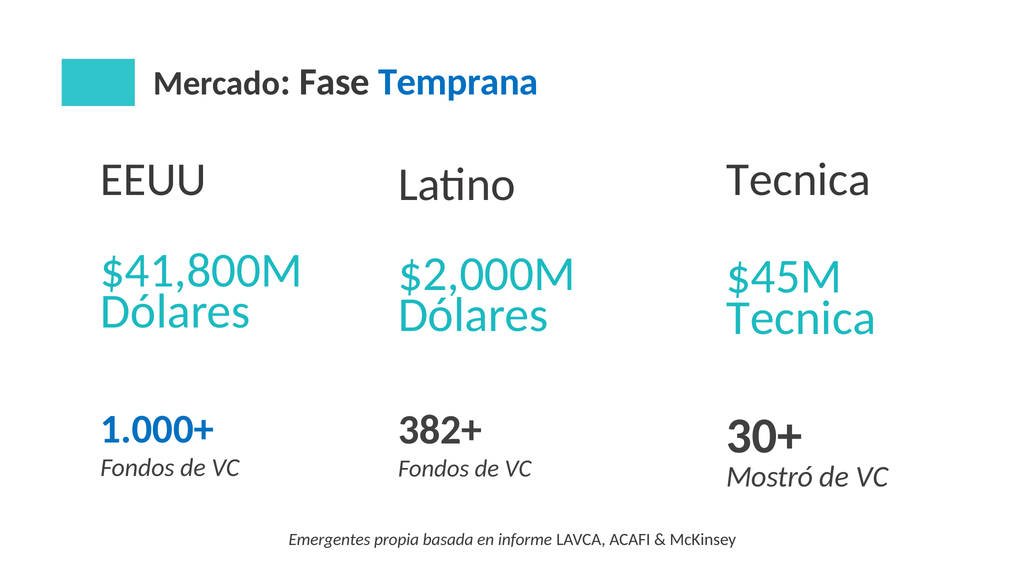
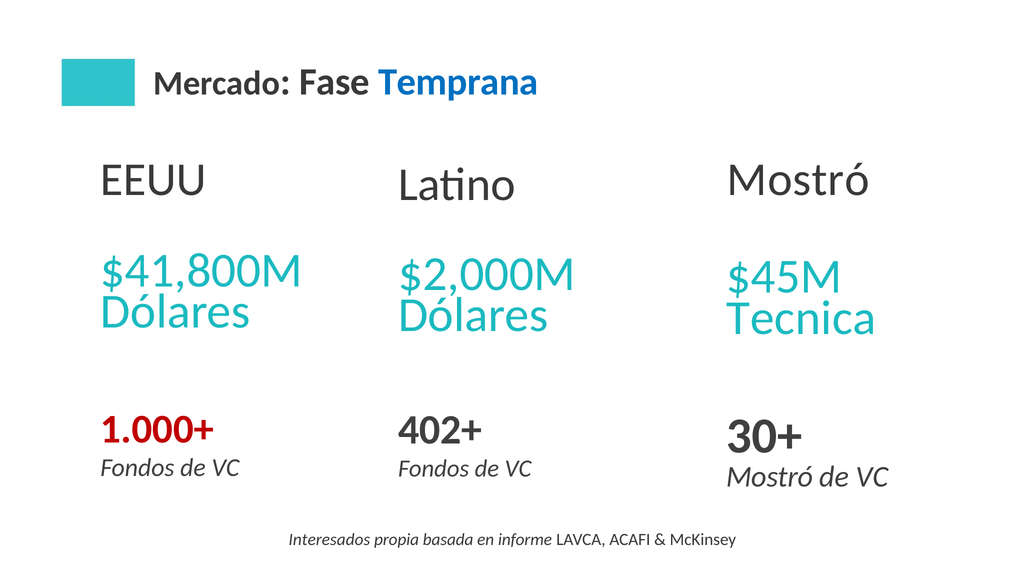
Tecnica: Tecnica -> Mostró (798, 179)
1.000+ colour: blue -> red (157, 429)
382+: 382+ -> 402+ (440, 430)
Emergentes: Emergentes -> Interesados (329, 539)
